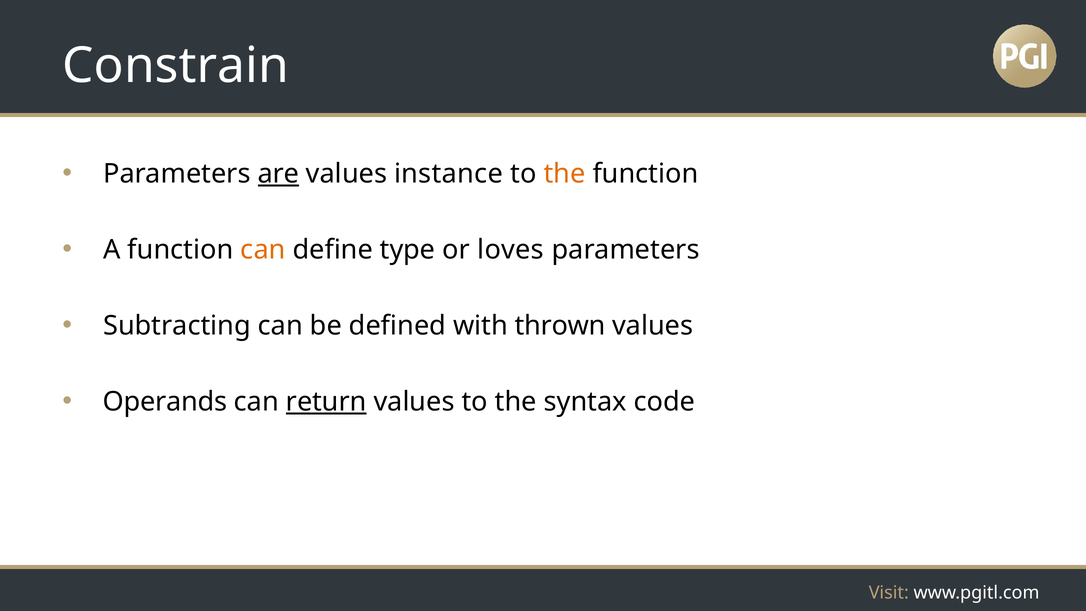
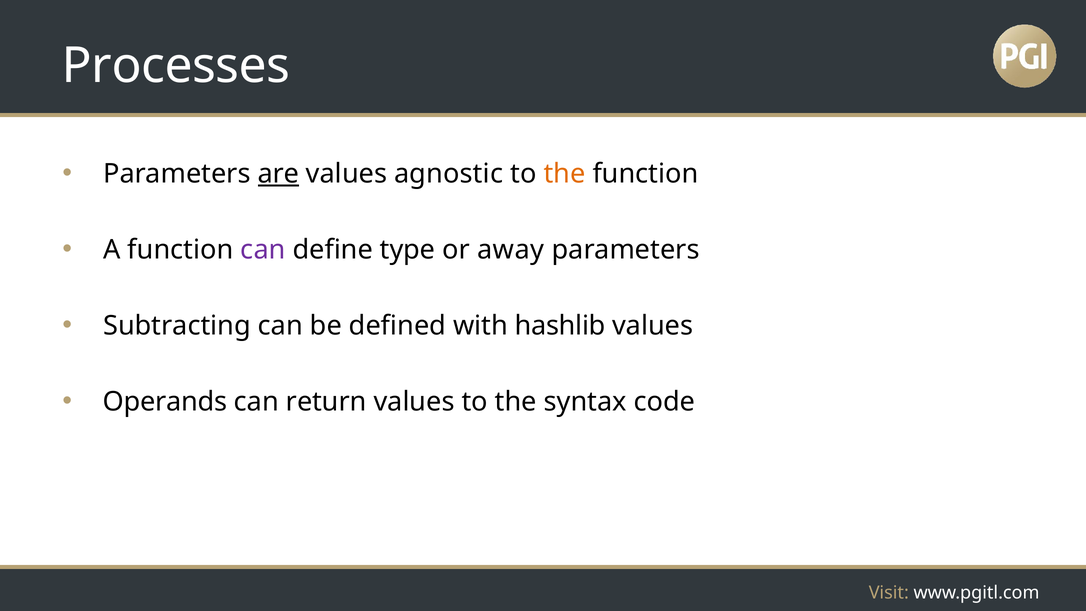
Constrain: Constrain -> Processes (176, 66)
instance: instance -> agnostic (449, 174)
can colour: orange -> purple (263, 250)
loves: loves -> away (511, 250)
thrown: thrown -> hashlib (560, 326)
return underline: present -> none (326, 402)
